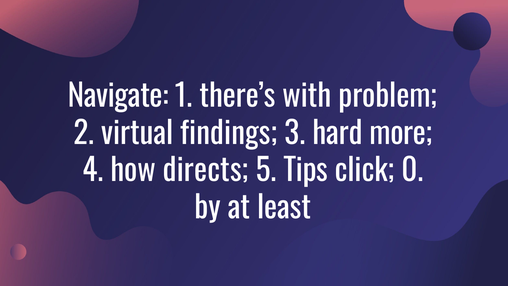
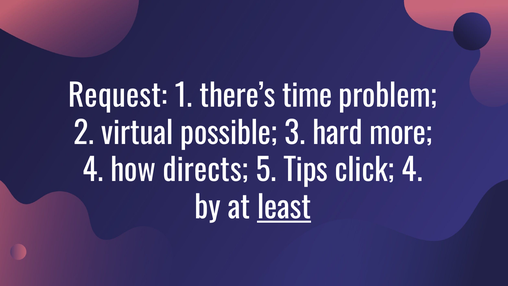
Navigate: Navigate -> Request (118, 96)
with: with -> time (307, 96)
findings: findings -> possible (229, 134)
click 0: 0 -> 4 (412, 171)
least underline: none -> present (284, 208)
